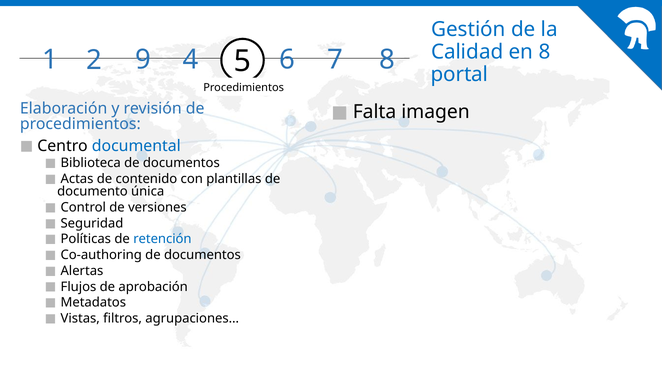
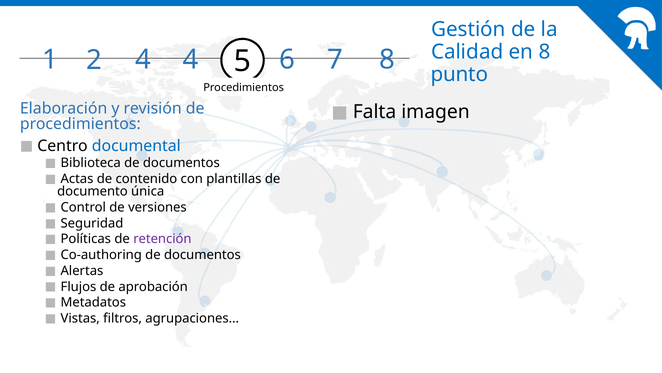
2 9: 9 -> 4 (143, 59)
portal: portal -> punto (459, 74)
retención colour: blue -> purple (162, 239)
